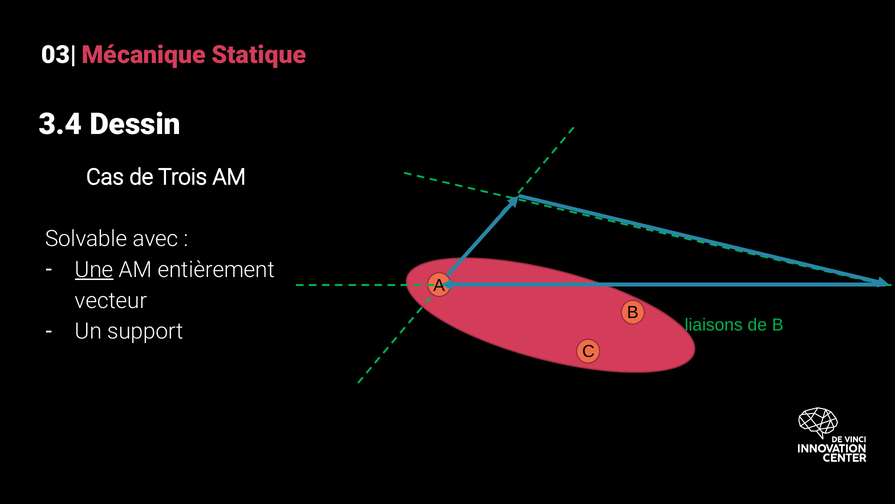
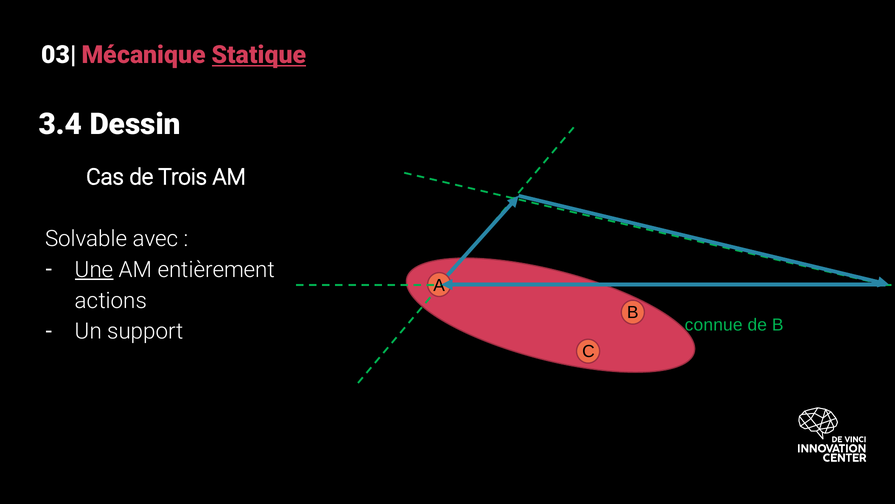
Statique underline: none -> present (259, 55)
vecteur: vecteur -> actions (111, 300)
liaisons: liaisons -> connue (714, 325)
